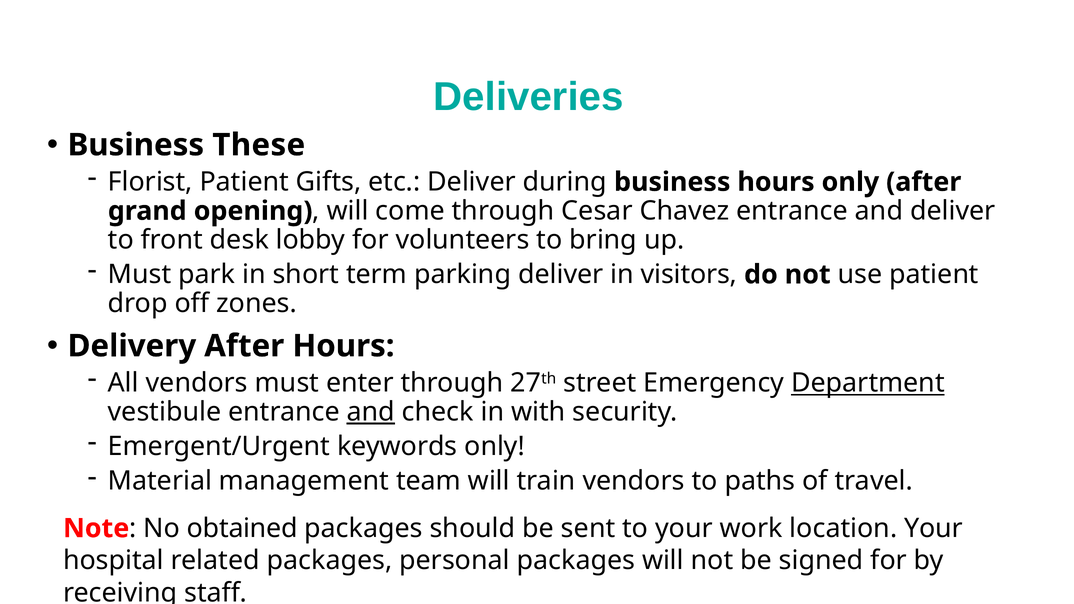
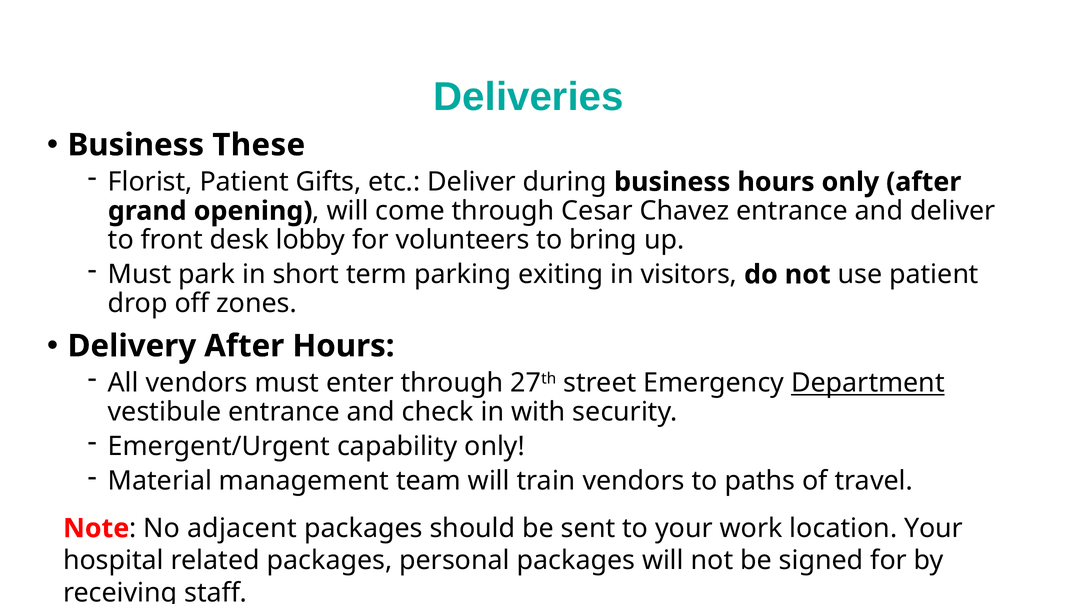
parking deliver: deliver -> exiting (561, 275)
and underline: present -> none (371, 412)
keywords: keywords -> capability (397, 447)
obtained: obtained -> adjacent (242, 528)
